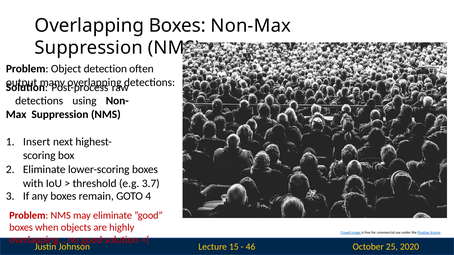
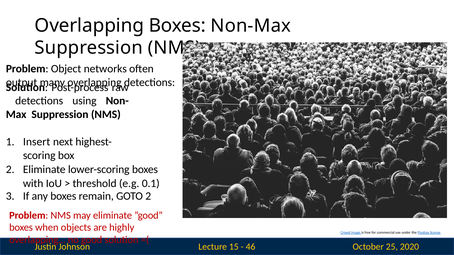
detection: detection -> networks (105, 69)
3.7: 3.7 -> 0.1 (151, 184)
GOTO 4: 4 -> 2 (148, 196)
